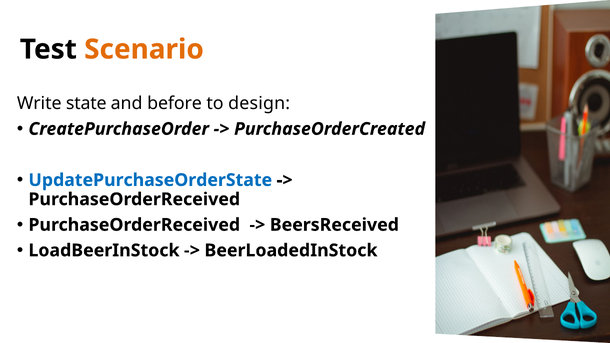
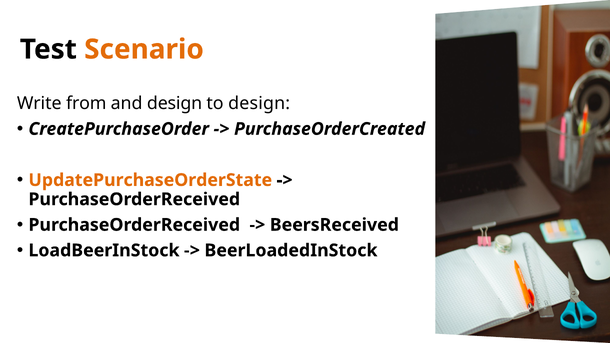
state: state -> from (86, 103)
and before: before -> design (175, 103)
UpdatePurchaseOrderState colour: blue -> orange (150, 180)
